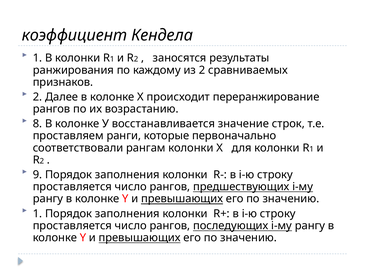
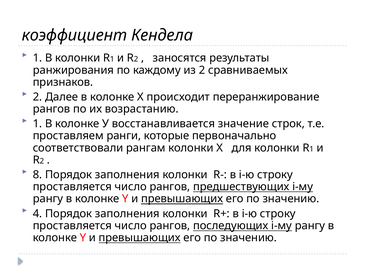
8: 8 -> 1 (37, 124)
9: 9 -> 8 (37, 175)
1: 1 -> 4 (37, 213)
